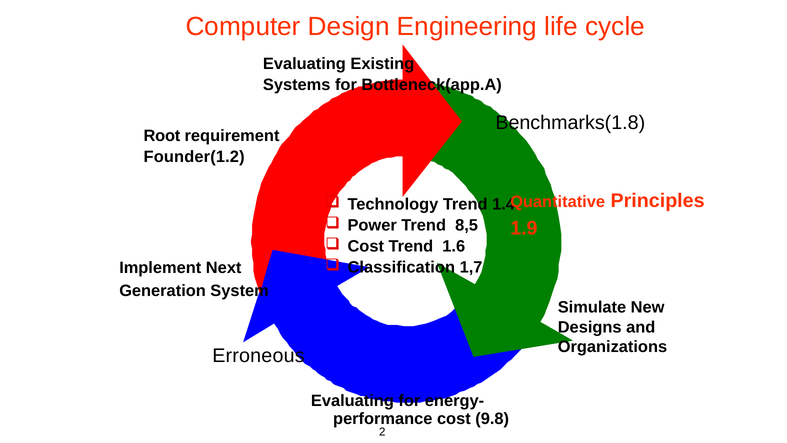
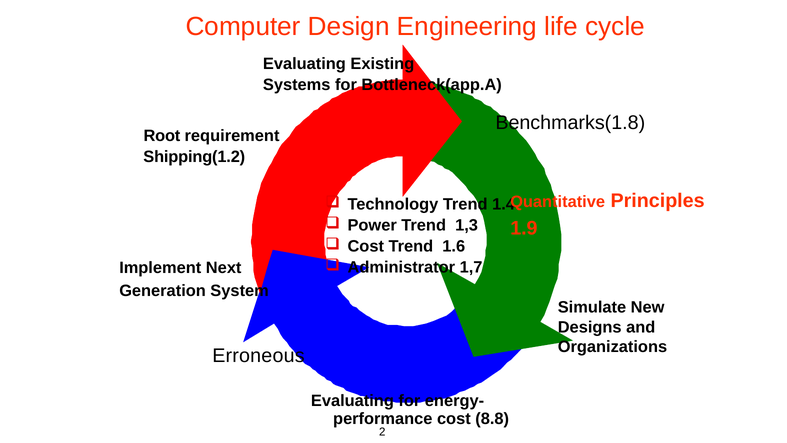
Founder(1.2: Founder(1.2 -> Shipping(1.2 (194, 157)
8,5: 8,5 -> 1,3 (467, 225)
Classification: Classification -> Administrator (401, 267)
9.8: 9.8 -> 8.8 (492, 418)
